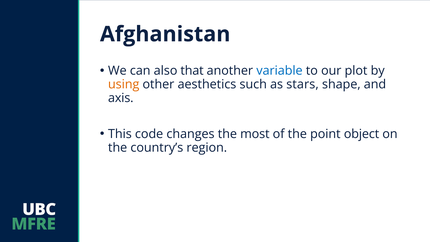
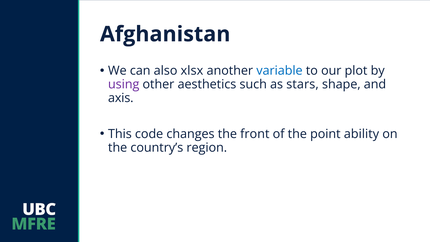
that: that -> xlsx (192, 71)
using colour: orange -> purple (124, 84)
most: most -> front (255, 134)
object: object -> ability (361, 134)
